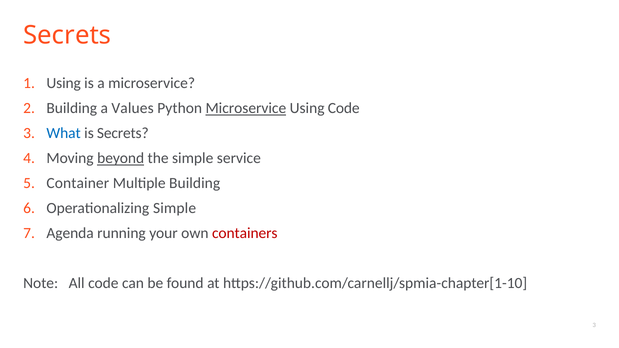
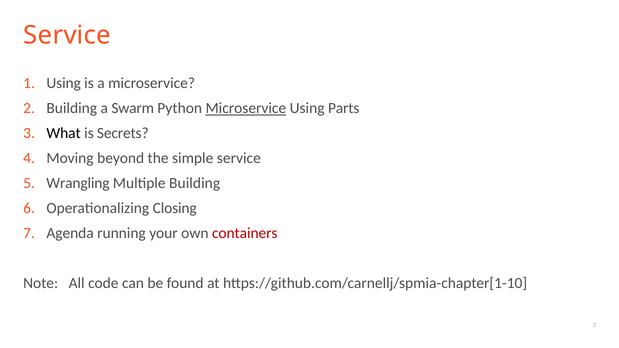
Secrets: Secrets -> Service (67, 35)
Values: Values -> Swarm (133, 108)
Using Code: Code -> Parts (344, 108)
What colour: blue -> black (64, 133)
beyond underline: present -> none (121, 158)
Container: Container -> Wrangling (78, 183)
Operationalizing Simple: Simple -> Closing (175, 208)
